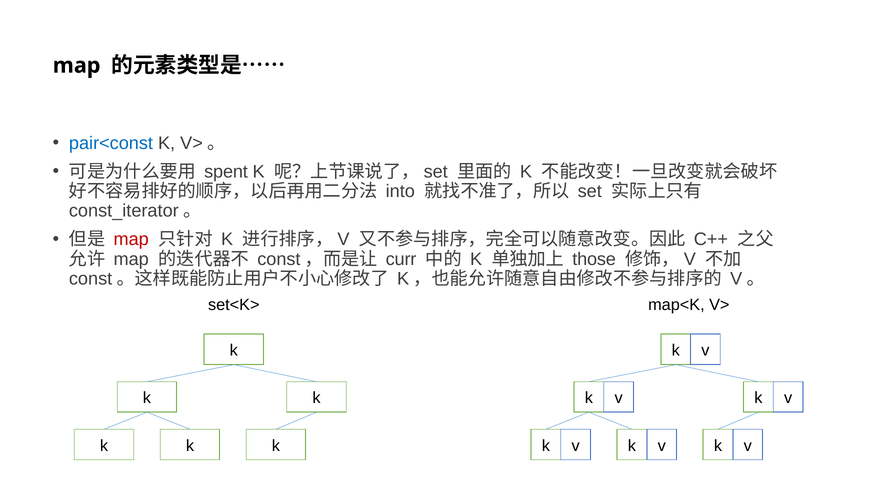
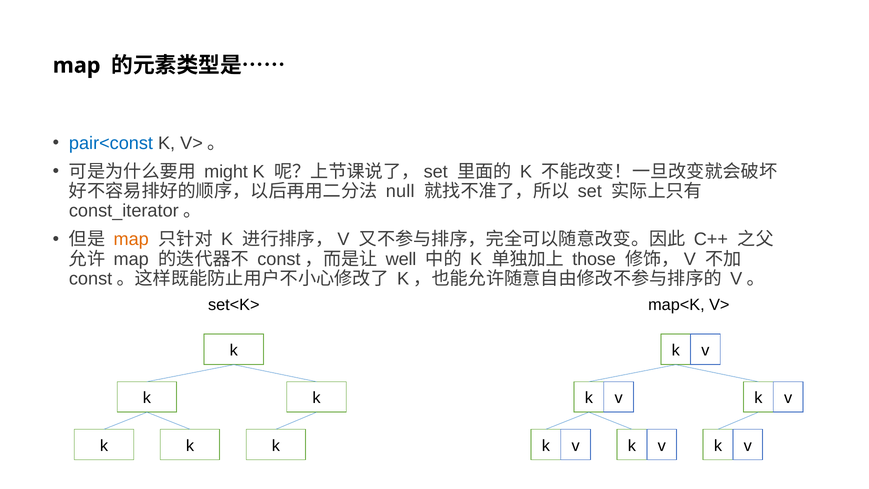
spent: spent -> might (226, 172)
into: into -> null (400, 191)
map colour: red -> orange (131, 239)
curr: curr -> well (401, 259)
